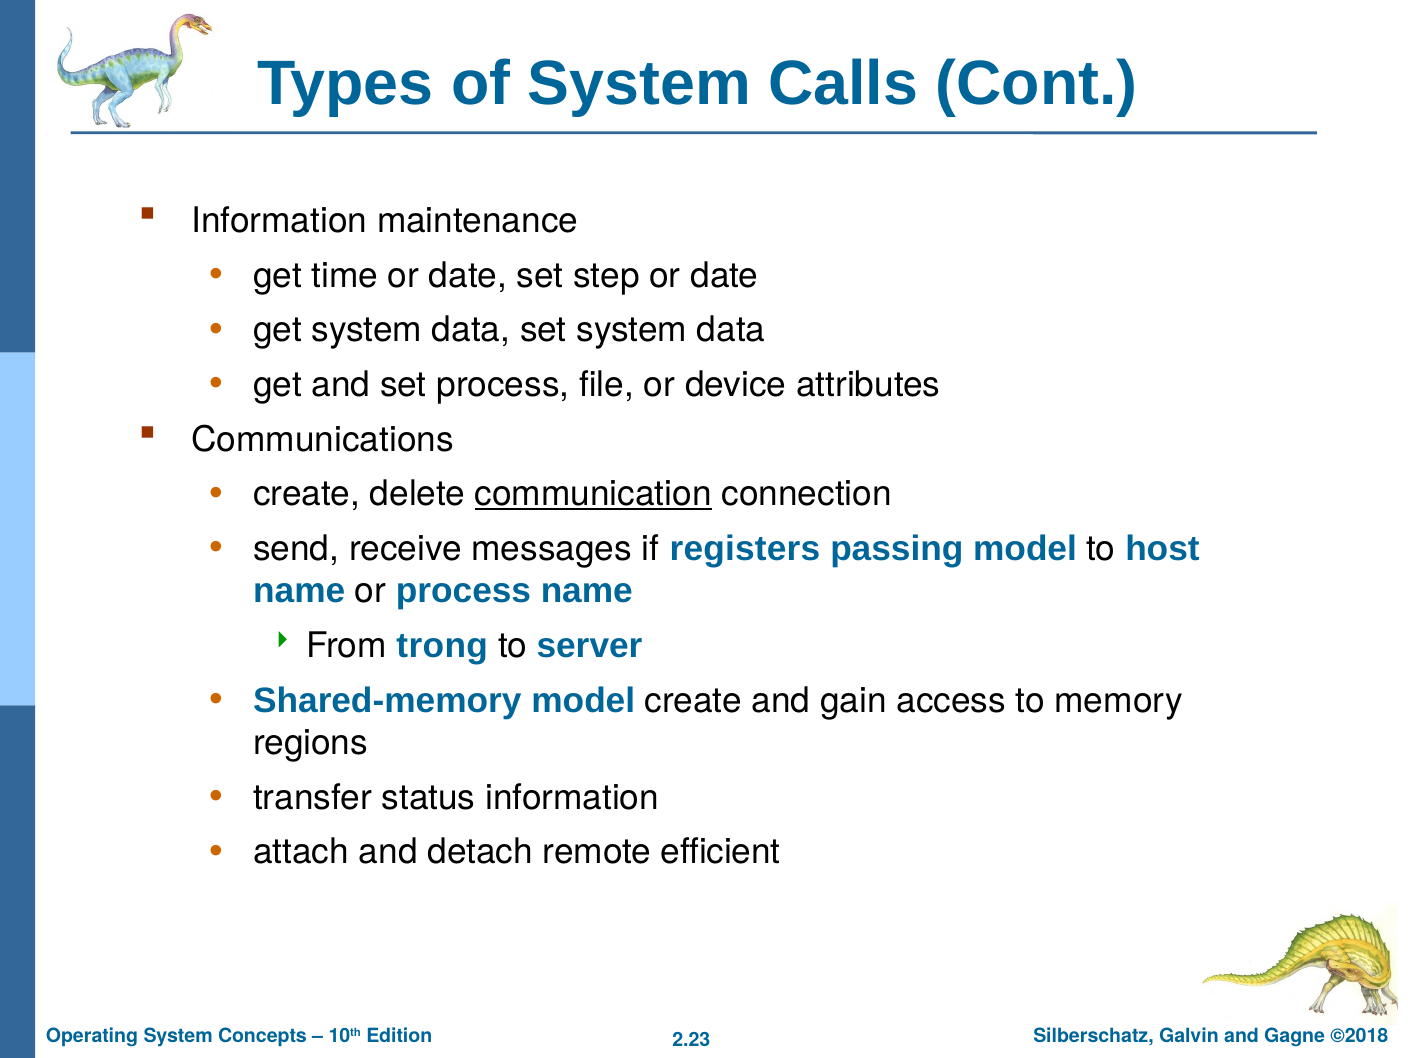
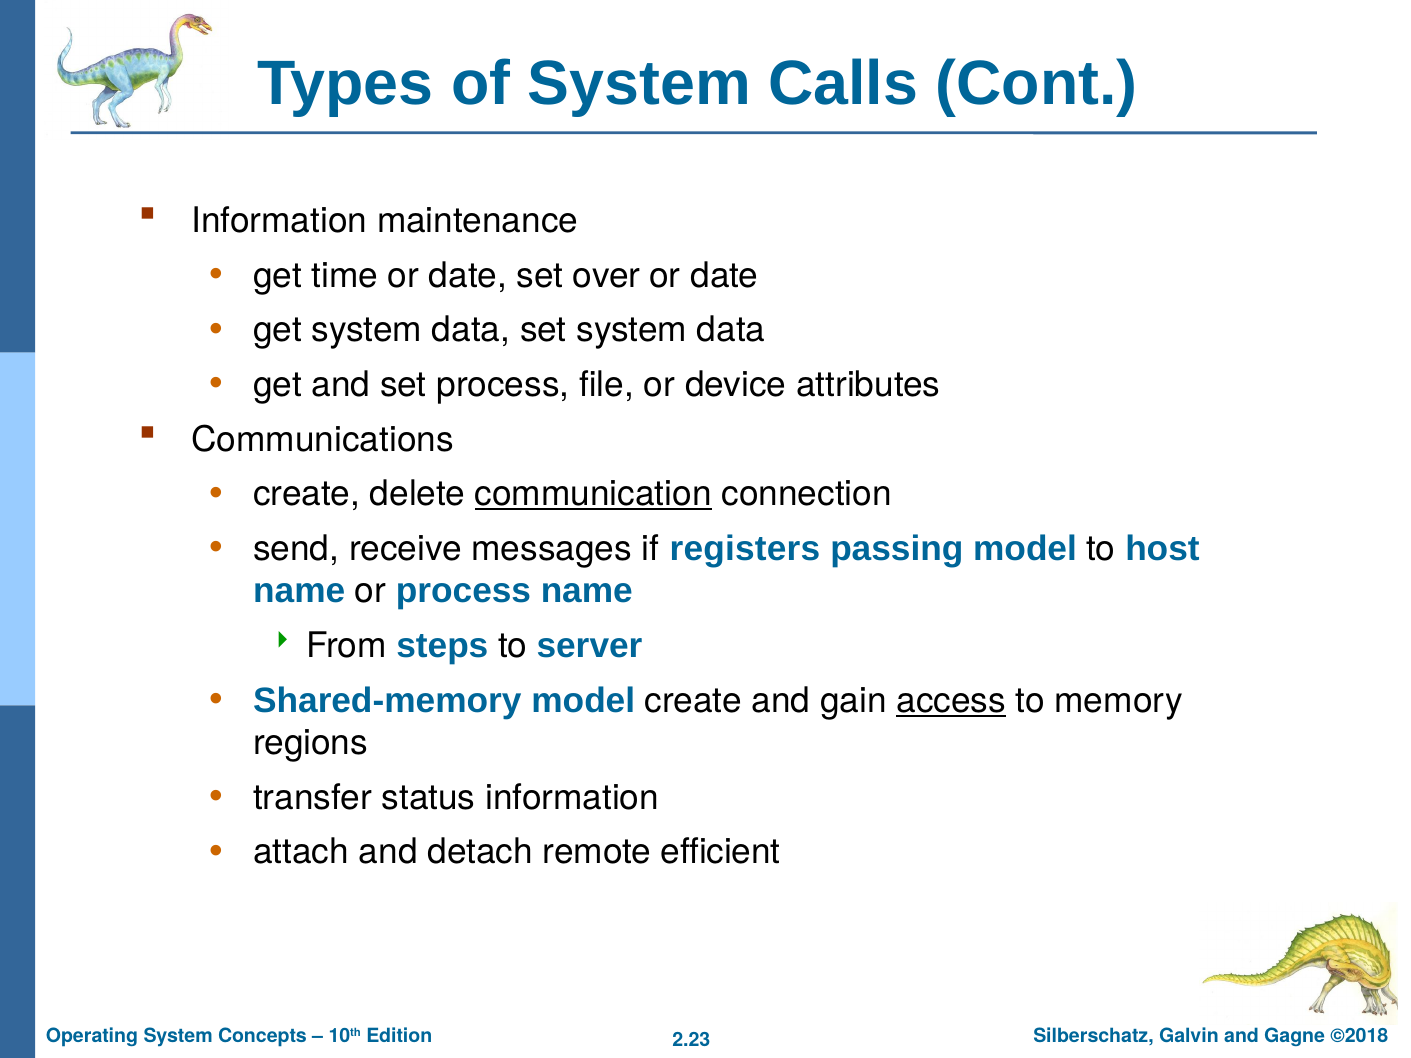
step: step -> over (607, 276)
trong: trong -> steps (442, 646)
access underline: none -> present (951, 701)
